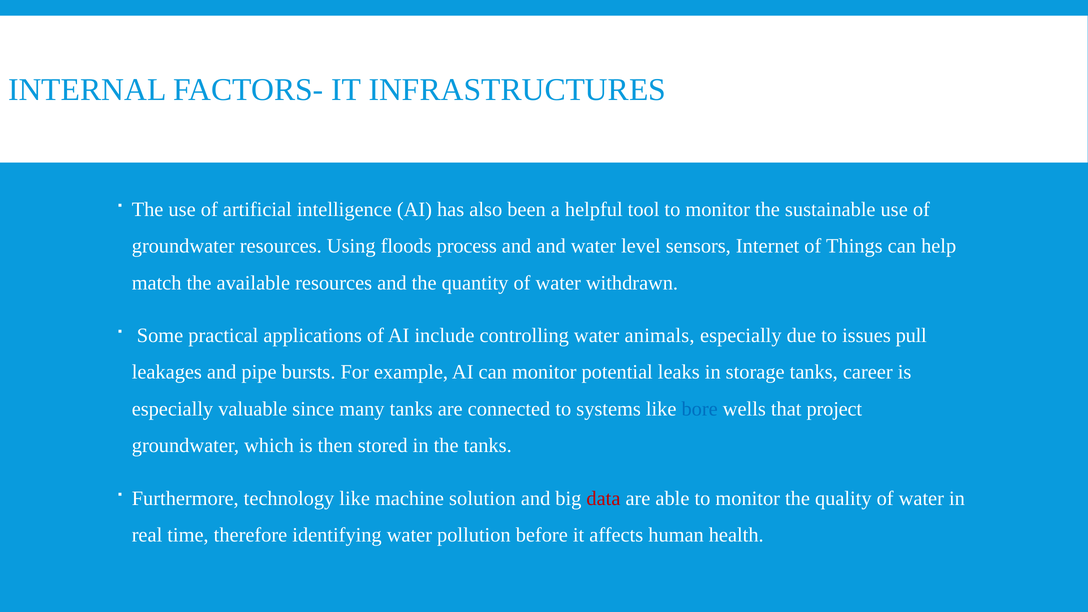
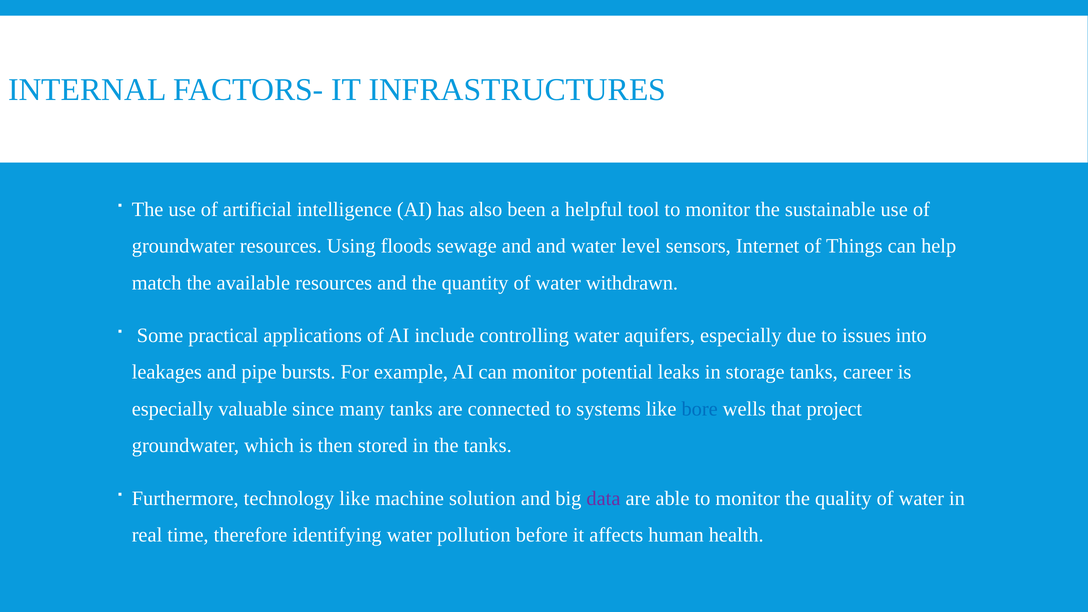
process: process -> sewage (467, 246)
animals: animals -> aquifers (660, 336)
pull: pull -> into (911, 336)
data colour: red -> purple (603, 498)
